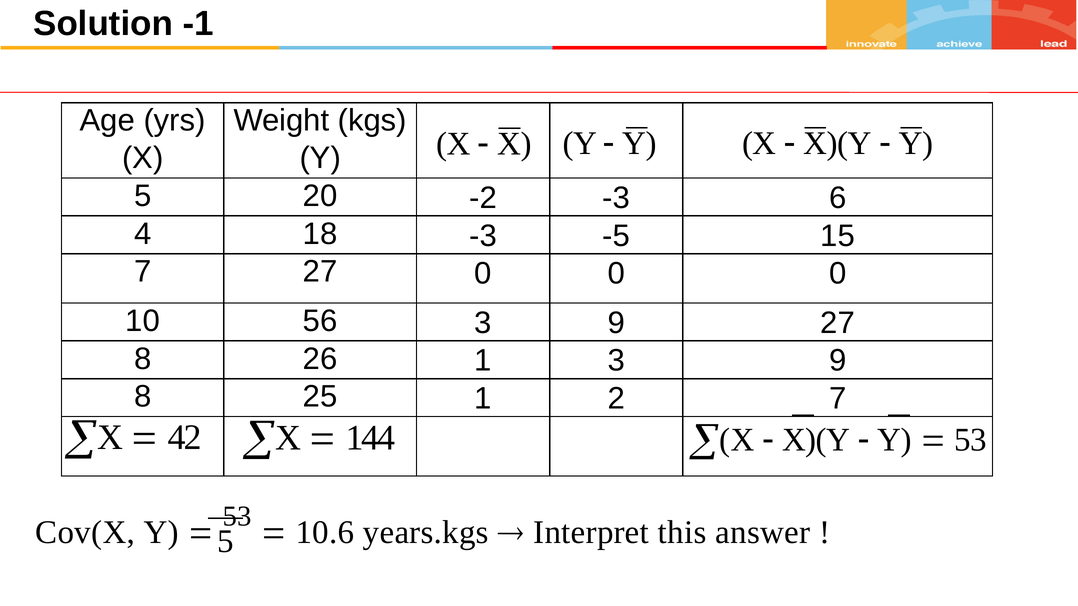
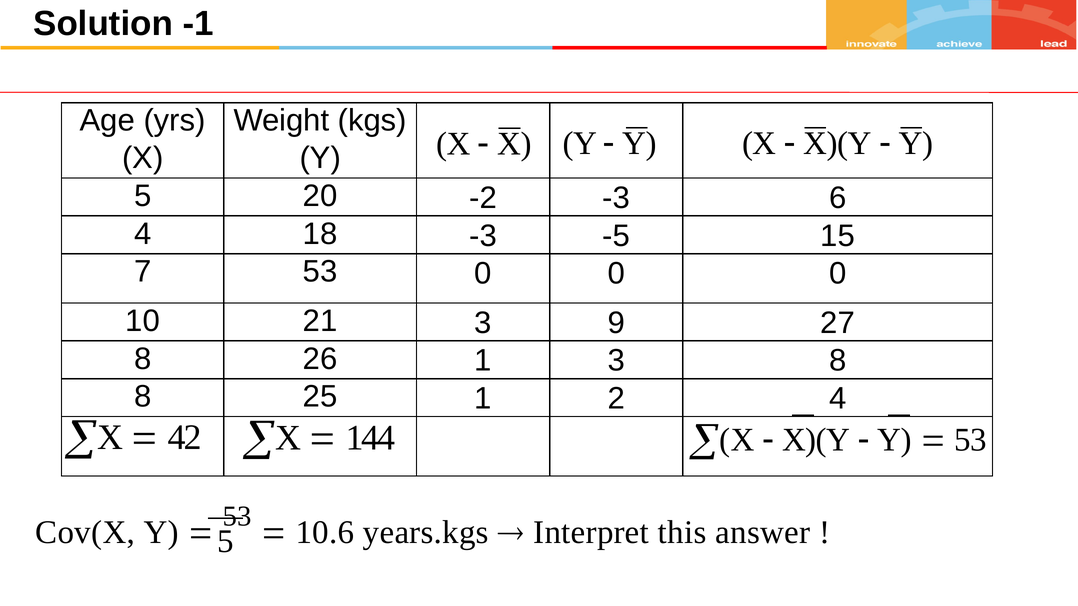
7 27: 27 -> 53 (320, 272)
56: 56 -> 21 (320, 321)
1 3 9: 9 -> 8 (838, 361)
2 7: 7 -> 4 (838, 399)
